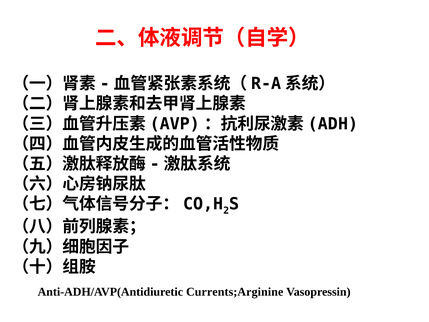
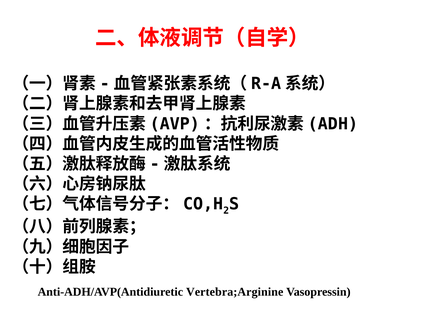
Currents;Arginine: Currents;Arginine -> Vertebra;Arginine (235, 292)
